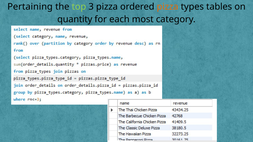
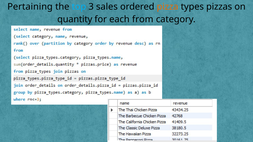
top colour: light green -> light blue (79, 7)
3 pizza: pizza -> sales (107, 7)
tables: tables -> pizzas (219, 7)
most: most -> from (143, 19)
